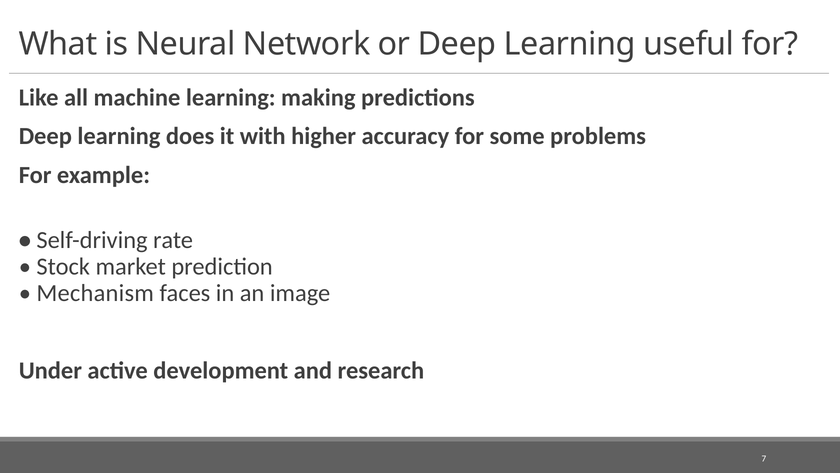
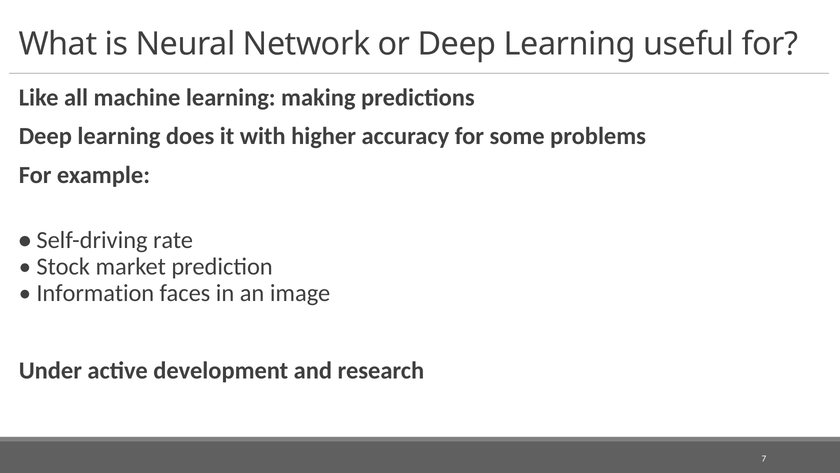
Mechanism: Mechanism -> Information (95, 293)
